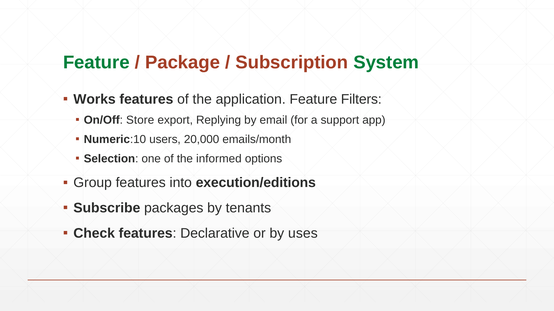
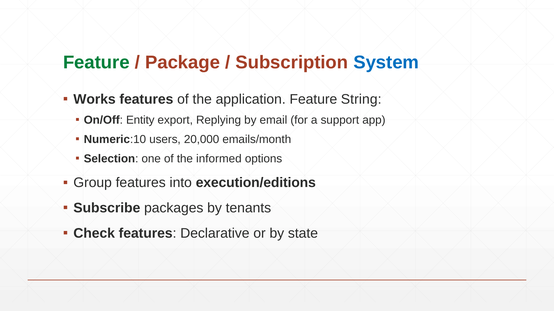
System colour: green -> blue (386, 63)
Filters: Filters -> String (361, 99)
Store: Store -> Entity (140, 120)
uses: uses -> state (303, 234)
